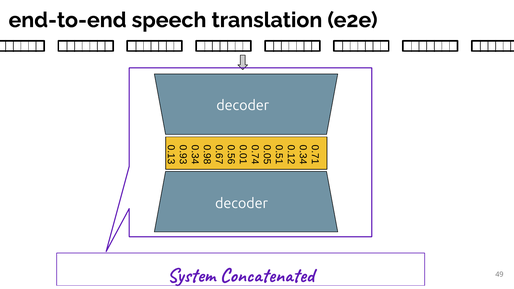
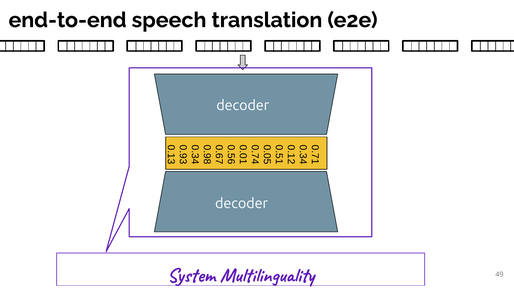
Concatenated: Concatenated -> Multilinguality (267, 275)
